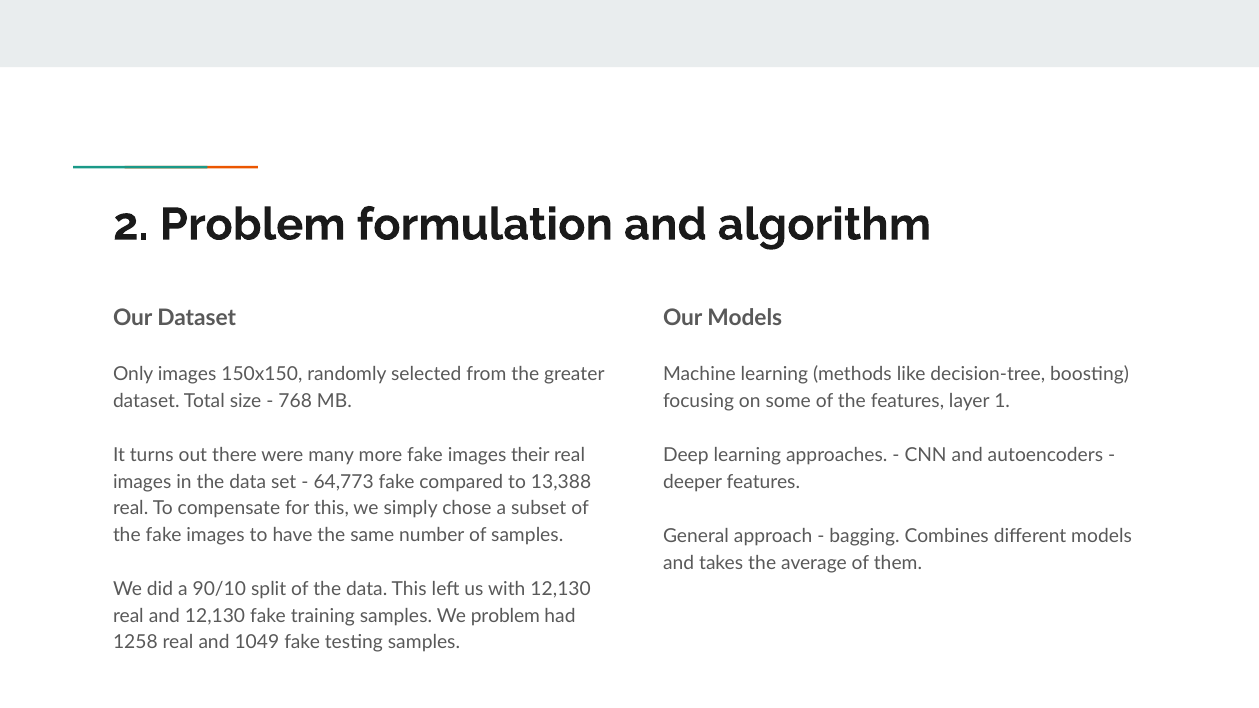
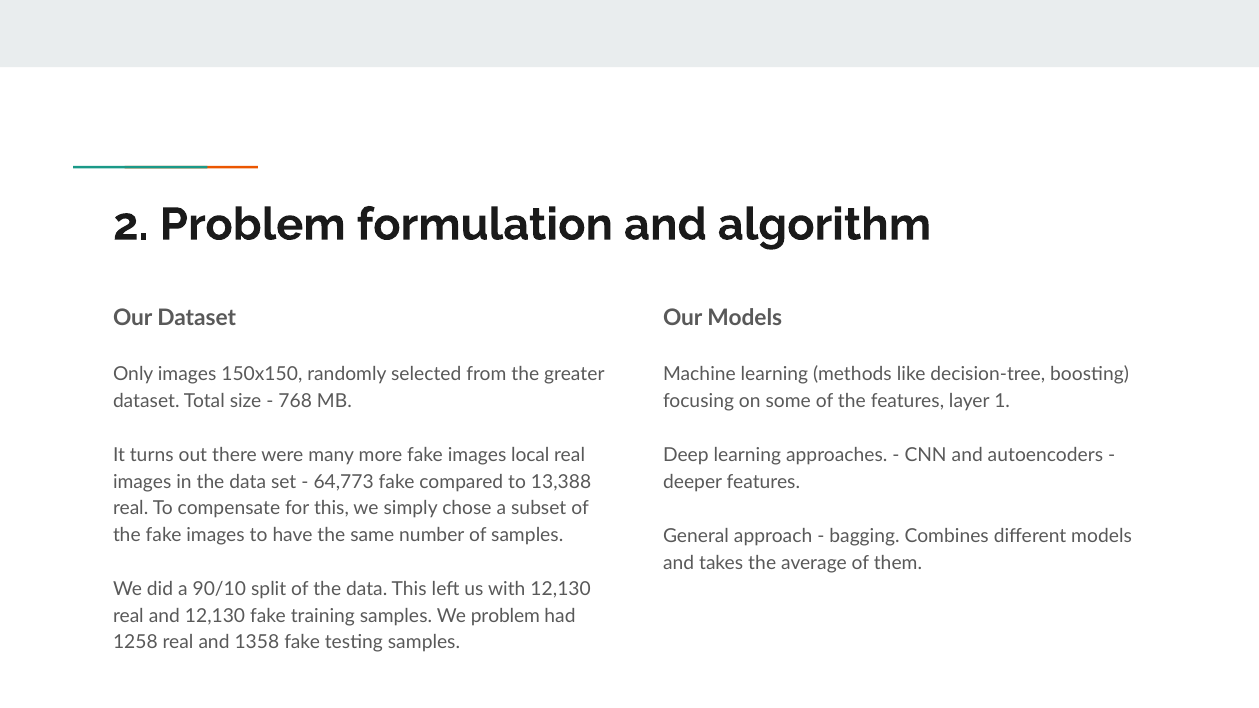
their: their -> local (530, 455)
1049: 1049 -> 1358 (257, 643)
